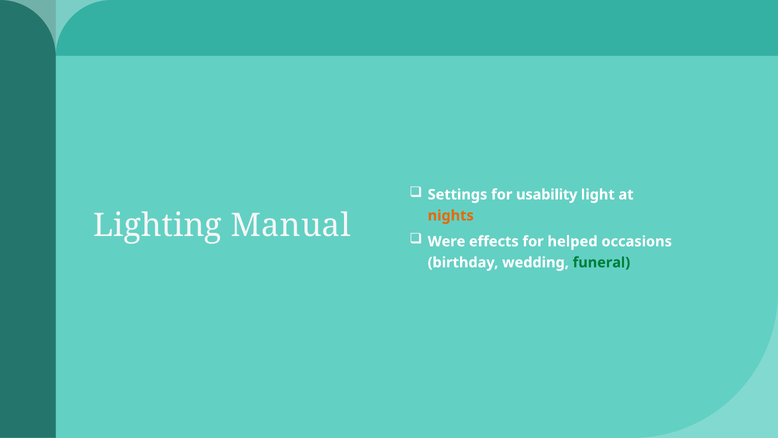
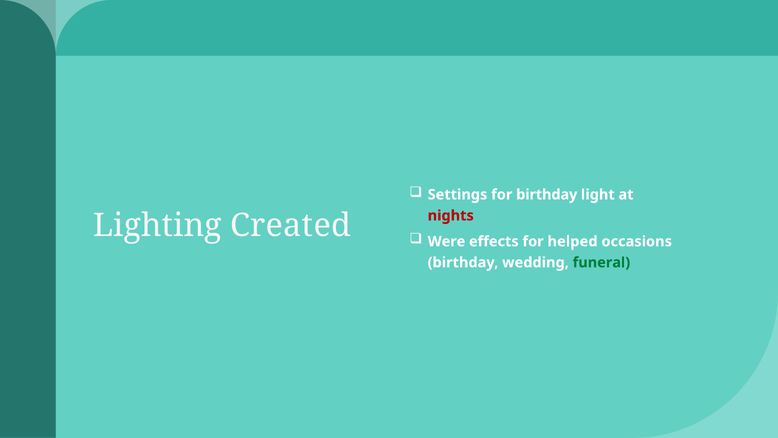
for usability: usability -> birthday (547, 194)
nights colour: orange -> red (451, 215)
Manual: Manual -> Created (291, 225)
